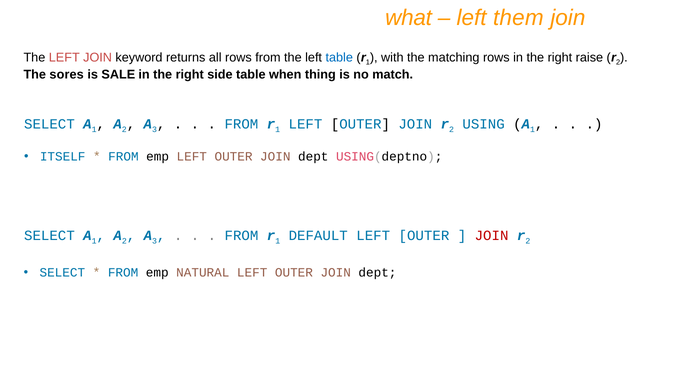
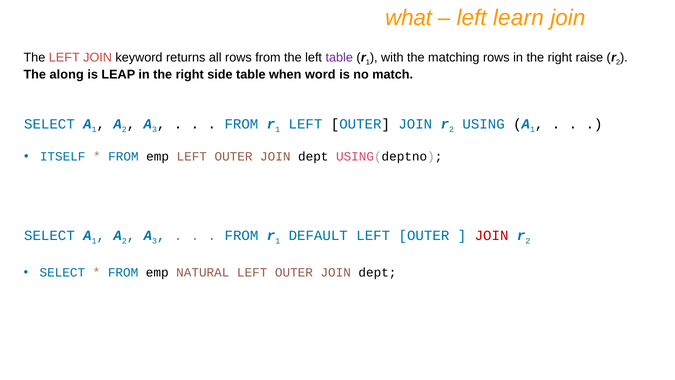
them: them -> learn (518, 18)
table colour: blue -> purple (339, 57)
sores: sores -> along (67, 75)
SALE: SALE -> LEAP (118, 75)
thing: thing -> word (320, 75)
